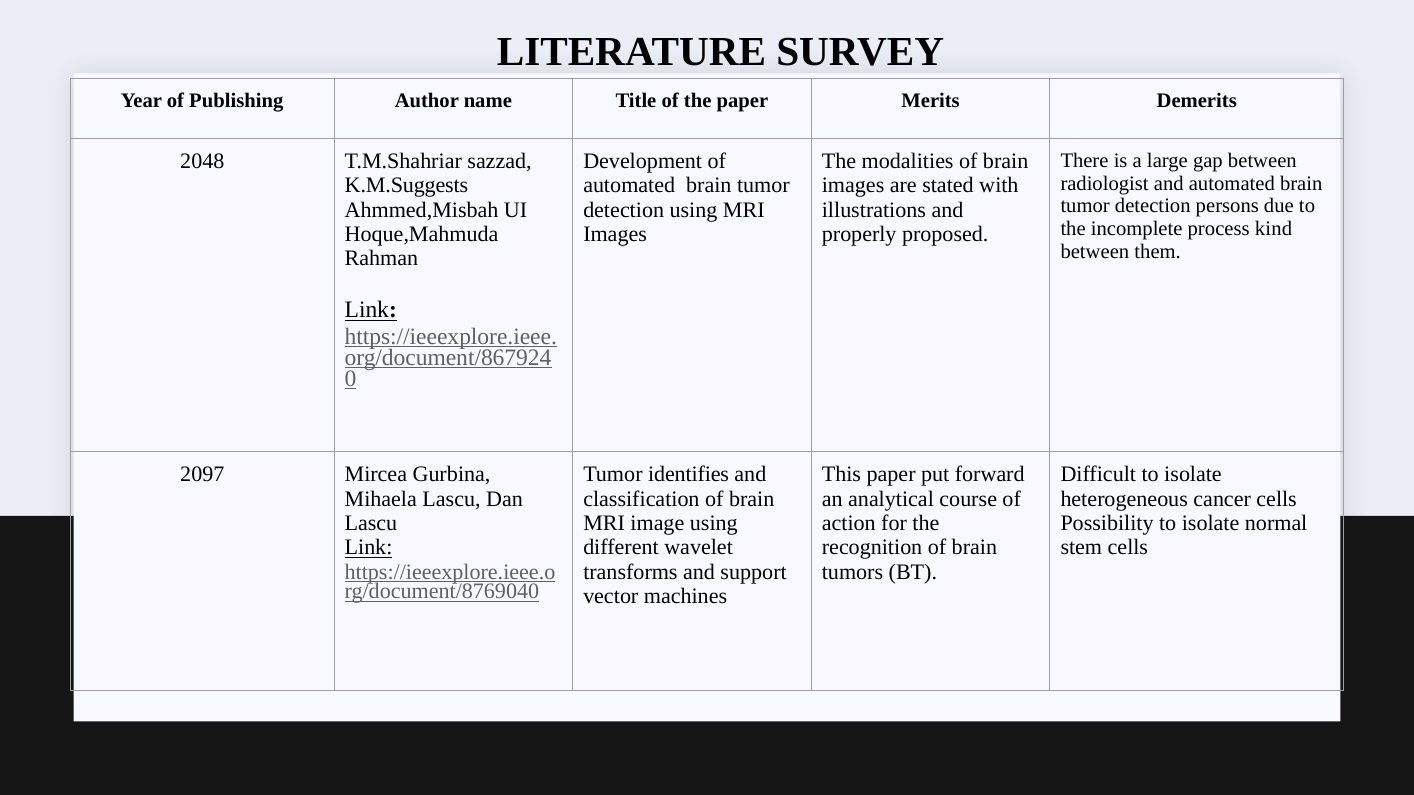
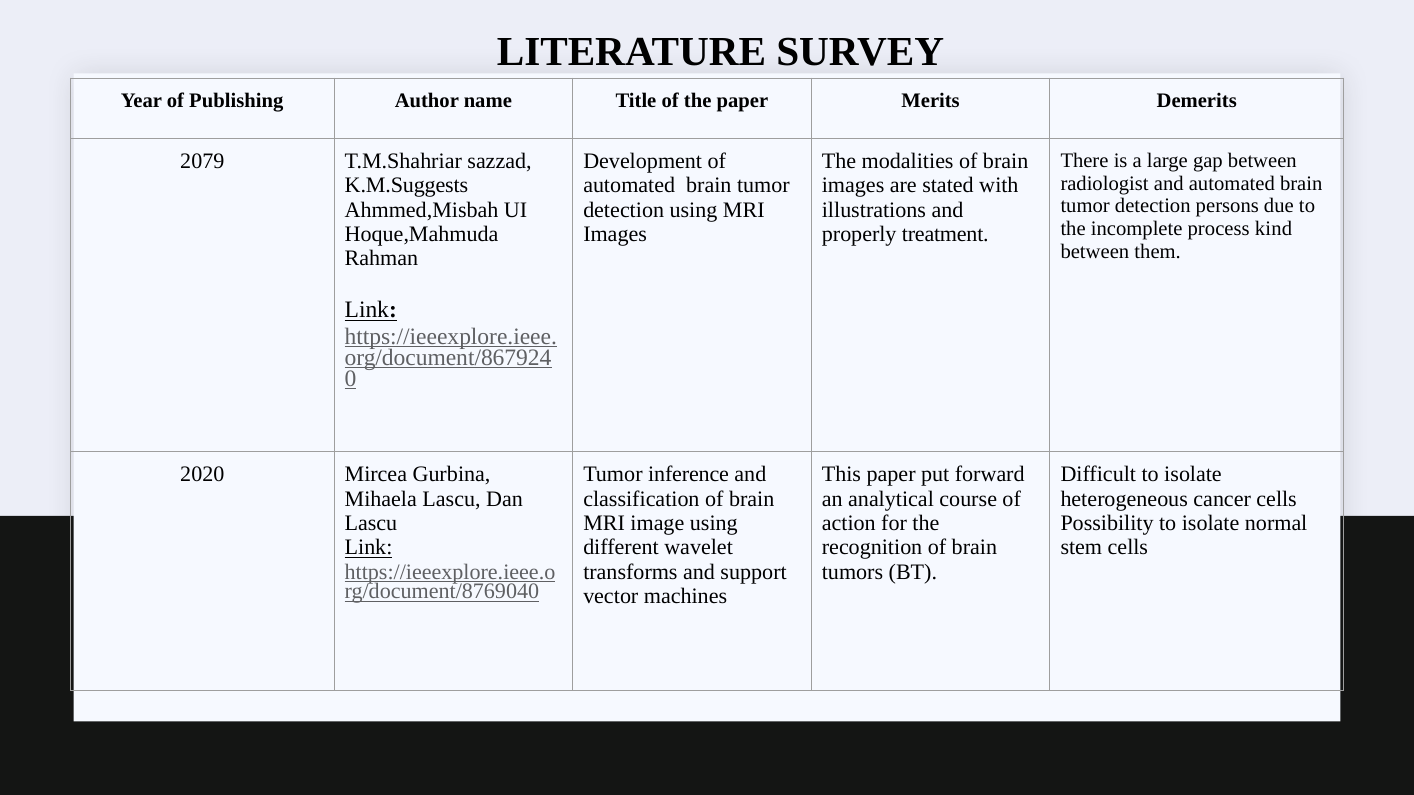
2048: 2048 -> 2079 (202, 161)
proposed: proposed -> treatment (945, 234)
2097: 2097 -> 2020 (202, 475)
identifies: identifies -> inference (689, 475)
